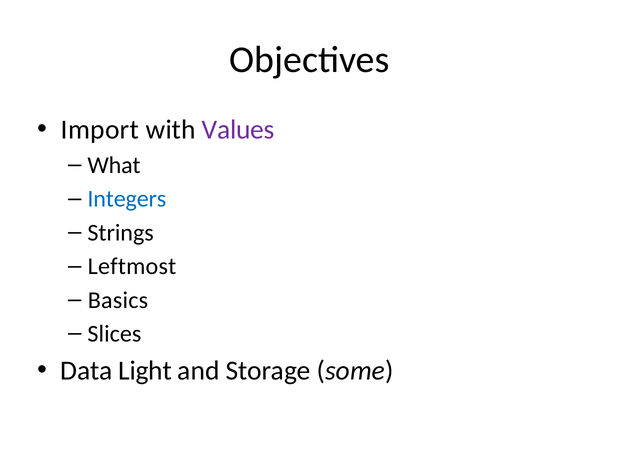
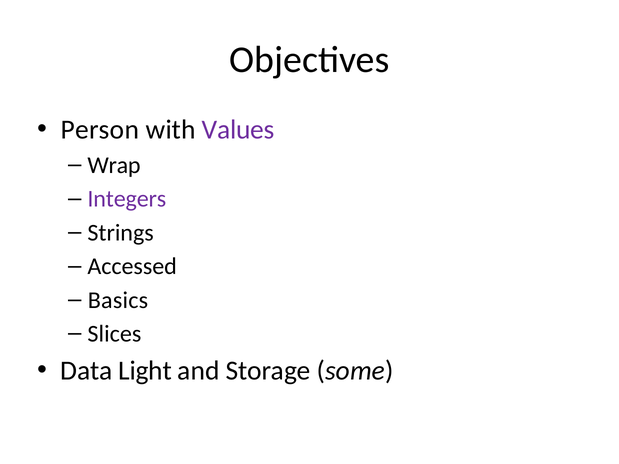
Import: Import -> Person (100, 130)
What: What -> Wrap (114, 165)
Integers colour: blue -> purple (127, 199)
Leftmost: Leftmost -> Accessed (132, 267)
